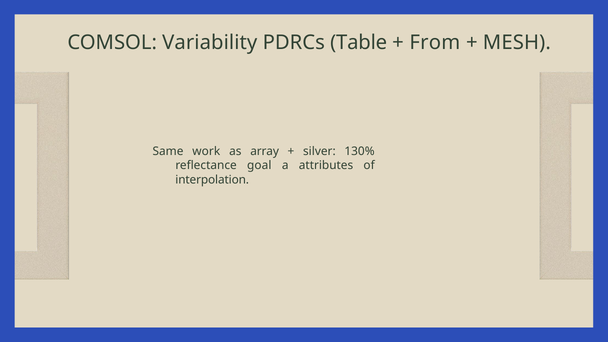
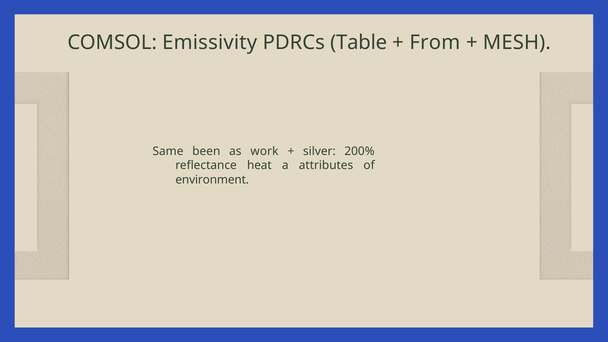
Variability: Variability -> Emissivity (210, 43)
work: work -> been (206, 151)
array: array -> work (264, 151)
130%: 130% -> 200% (360, 151)
goal: goal -> heat (259, 166)
interpolation: interpolation -> environment (212, 180)
